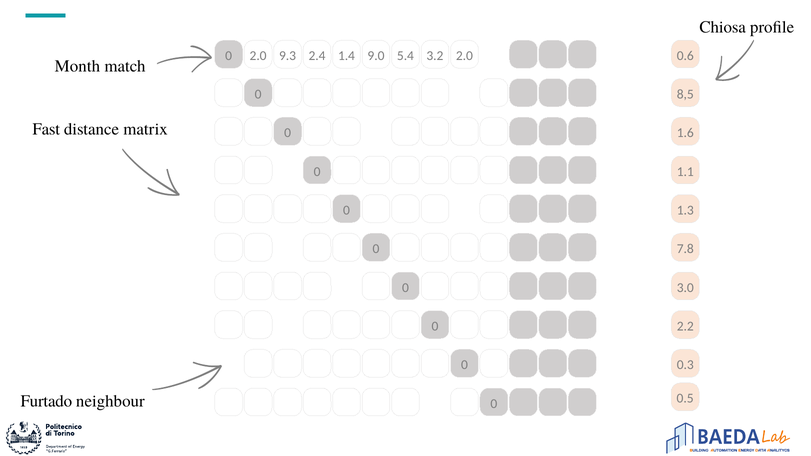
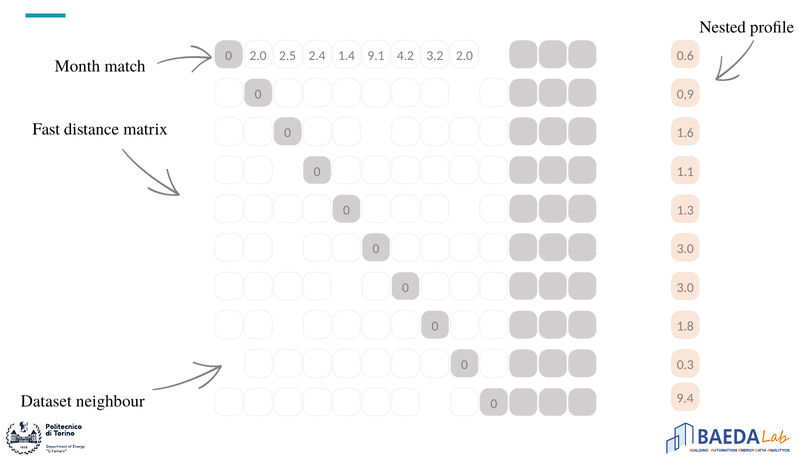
Chiosa: Chiosa -> Nested (723, 27)
9.3: 9.3 -> 2.5 (288, 56)
9.0: 9.0 -> 9.1 (376, 56)
5.4: 5.4 -> 4.2 (405, 56)
8,5: 8,5 -> 0,9 (685, 94)
7.8: 7.8 -> 3.0 (685, 249)
2.2: 2.2 -> 1.8 (685, 326)
0.5: 0.5 -> 9.4 (685, 399)
Furtado: Furtado -> Dataset (46, 401)
